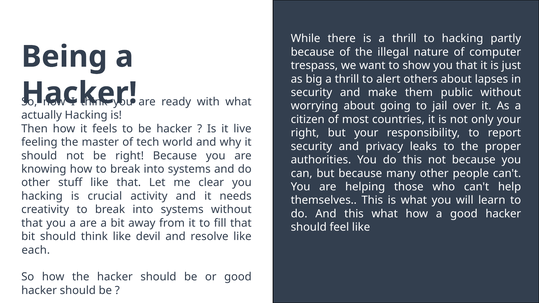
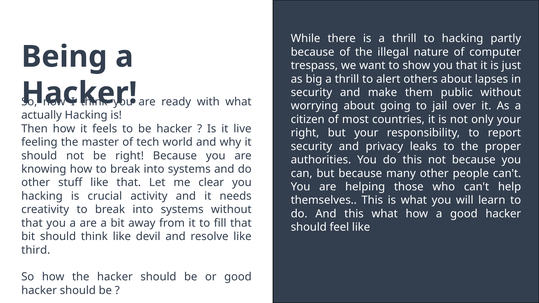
each: each -> third (36, 250)
